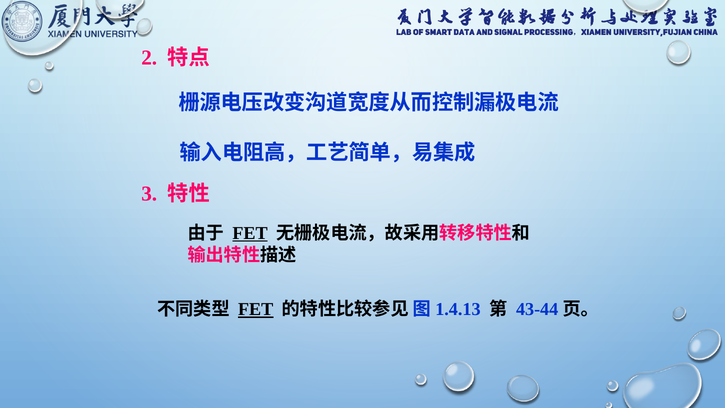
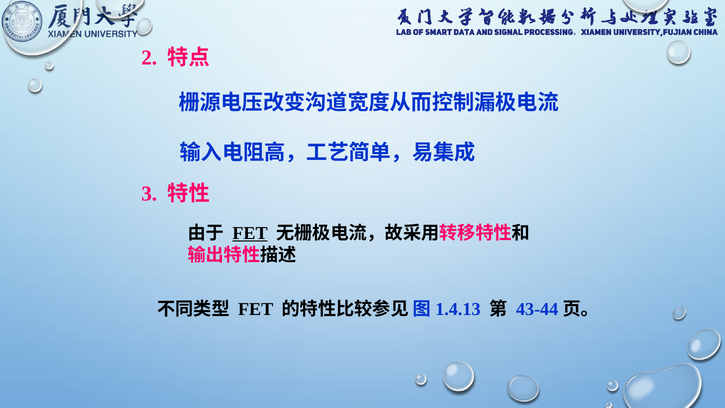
FET underline: present -> none (256, 309)
